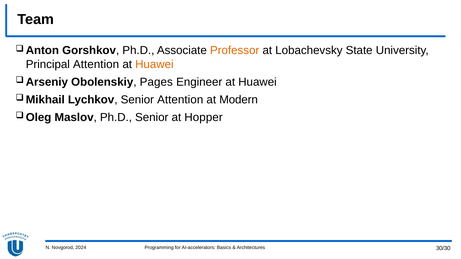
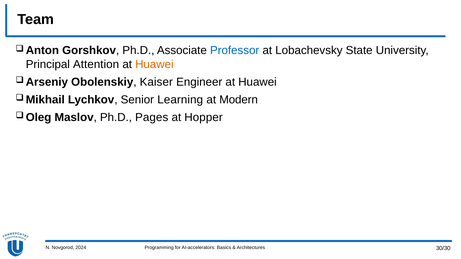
Professor colour: orange -> blue (235, 51)
Pages: Pages -> Kaiser (156, 82)
Senior Attention: Attention -> Learning (180, 100)
Ph.D Senior: Senior -> Pages (152, 117)
